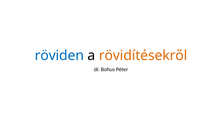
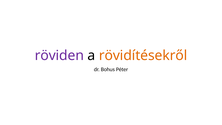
röviden colour: blue -> purple (59, 55)
